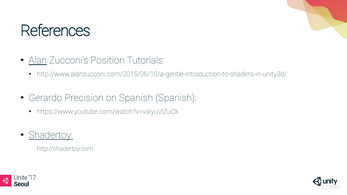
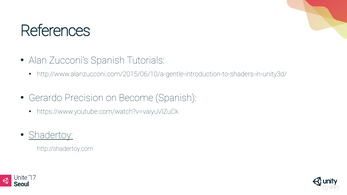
Alan underline: present -> none (38, 61)
Zucconi’s Position: Position -> Spanish (108, 61)
on Spanish: Spanish -> Become (136, 98)
